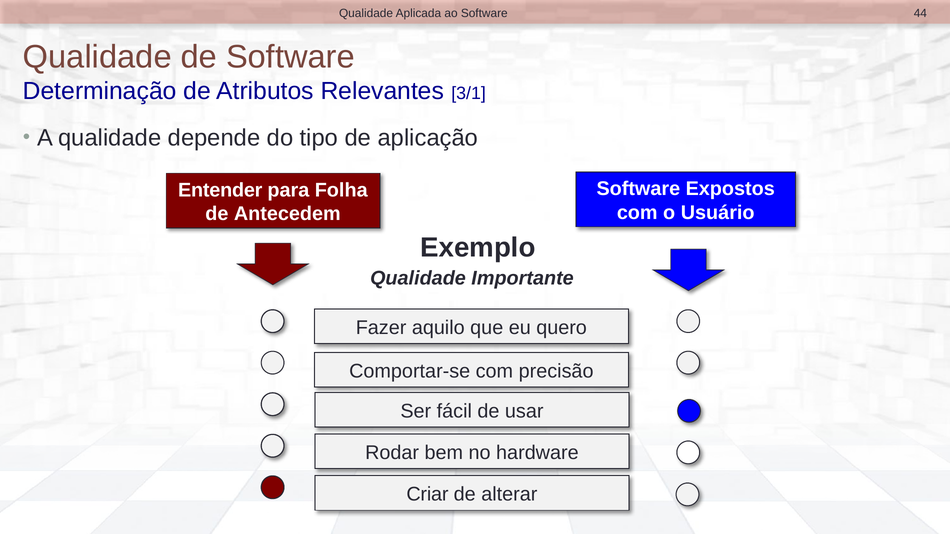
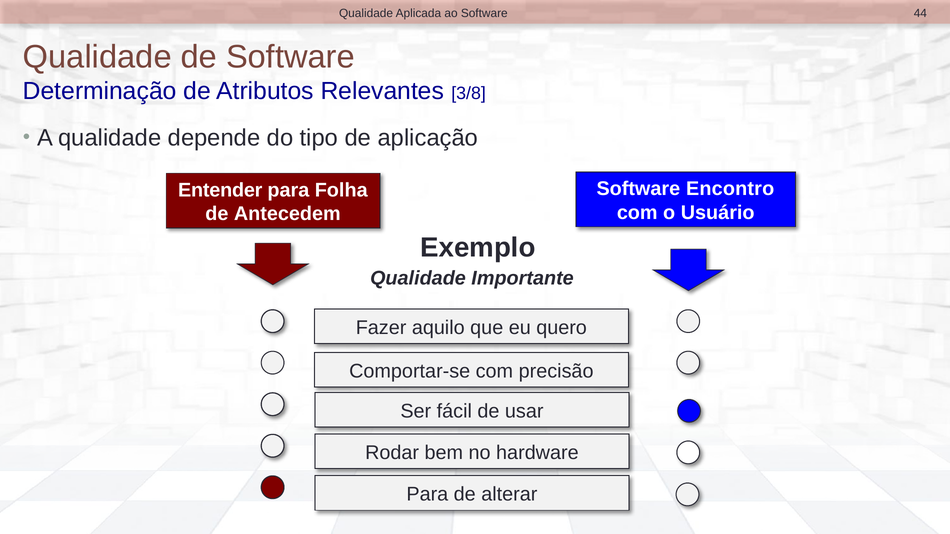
3/1: 3/1 -> 3/8 (469, 93)
Expostos: Expostos -> Encontro (730, 189)
Criar: Criar -> Para (427, 495)
